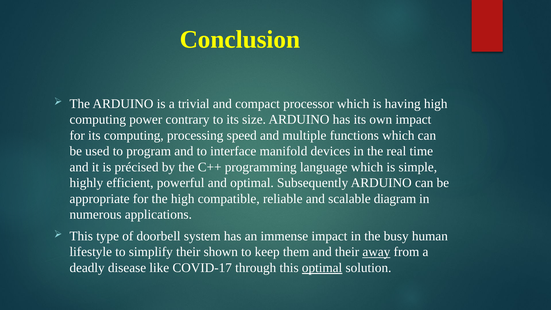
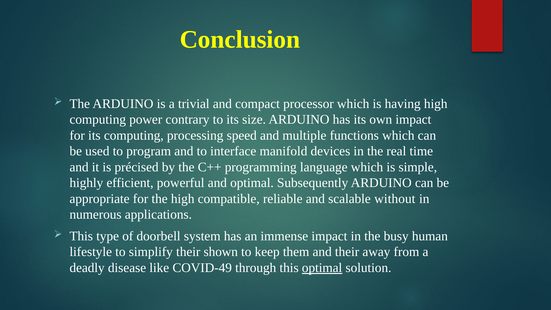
diagram: diagram -> without (395, 199)
away underline: present -> none (376, 252)
COVID-17: COVID-17 -> COVID-49 (202, 268)
